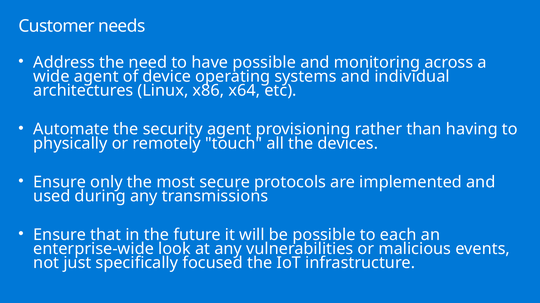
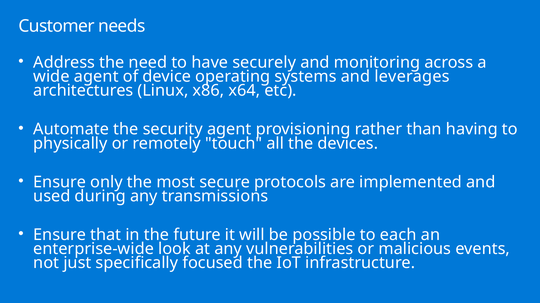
have possible: possible -> securely (264, 63)
individual: individual -> leverages (412, 77)
